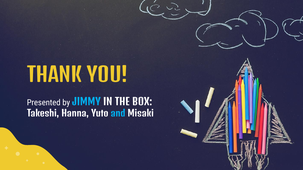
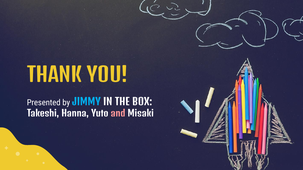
and colour: light blue -> pink (118, 114)
